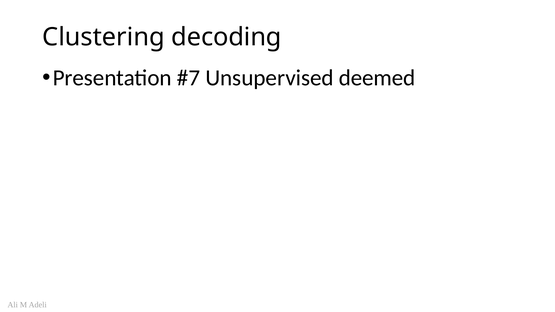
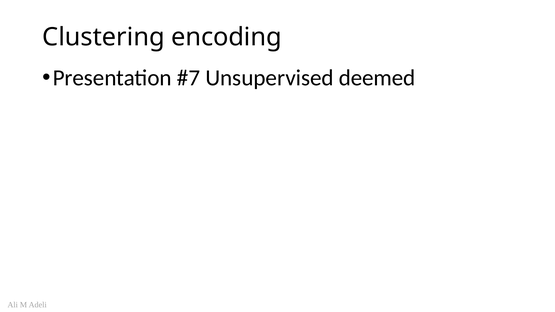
decoding: decoding -> encoding (226, 37)
